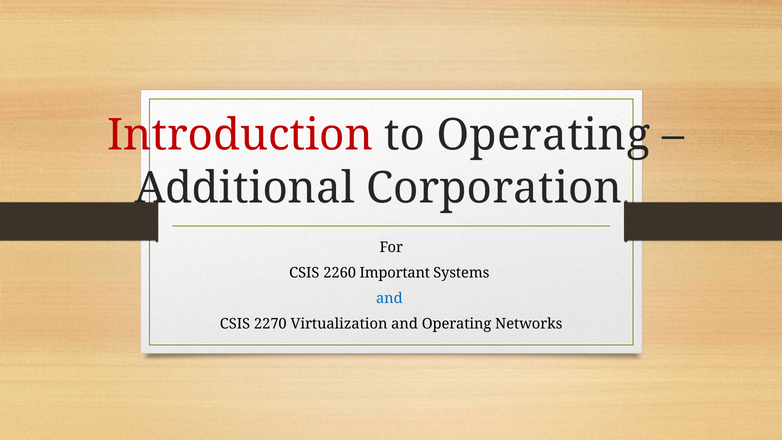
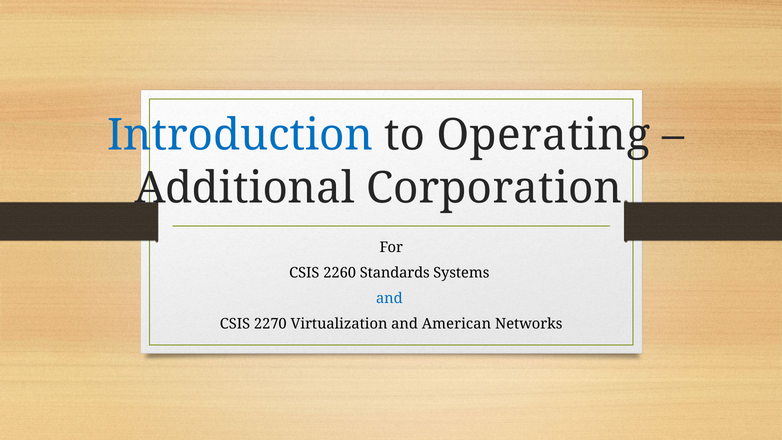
Introduction colour: red -> blue (240, 135)
Important: Important -> Standards (395, 273)
and Operating: Operating -> American (456, 324)
